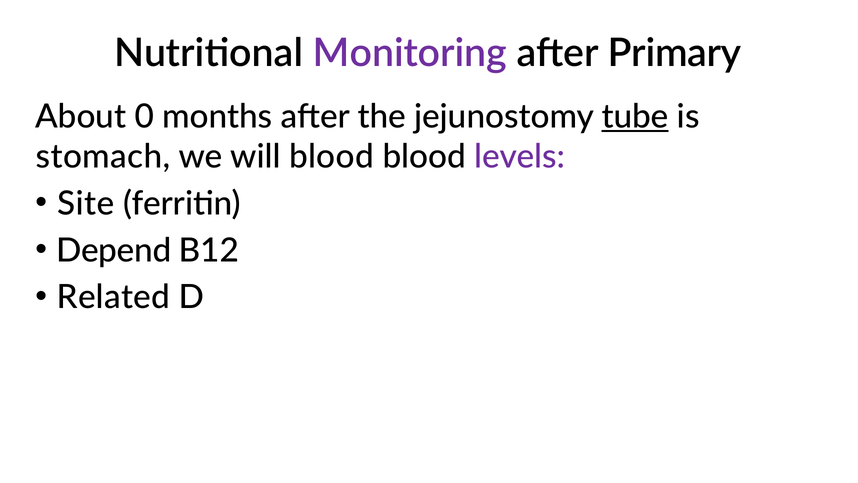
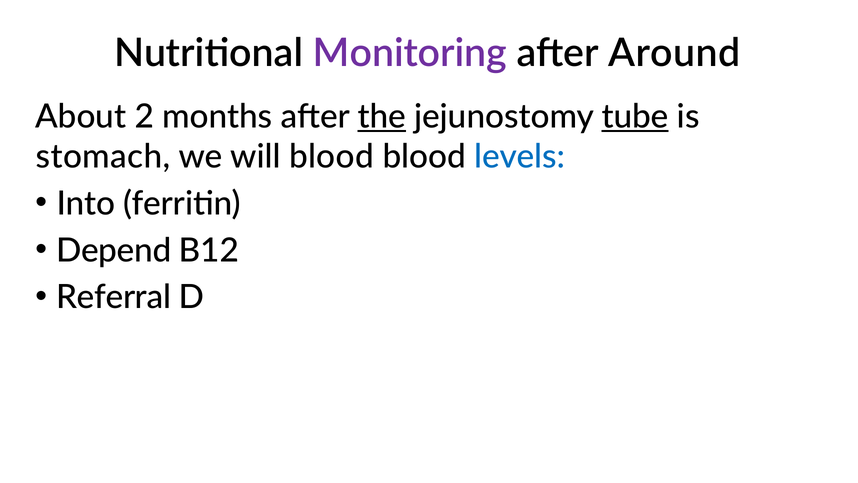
Primary: Primary -> Around (674, 53)
0: 0 -> 2 (144, 117)
the underline: none -> present (382, 117)
levels colour: purple -> blue (520, 157)
Site: Site -> Into (86, 204)
Related: Related -> Referral (114, 297)
